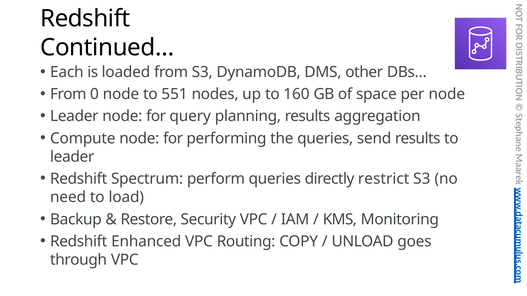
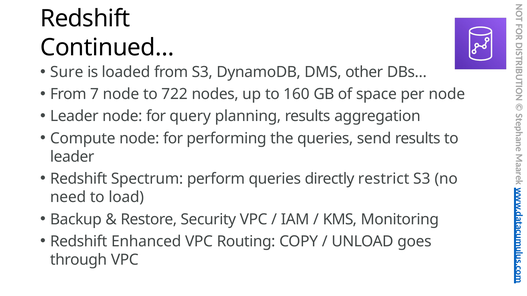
Each: Each -> Sure (67, 72)
0: 0 -> 7 (94, 94)
551: 551 -> 722 (174, 94)
